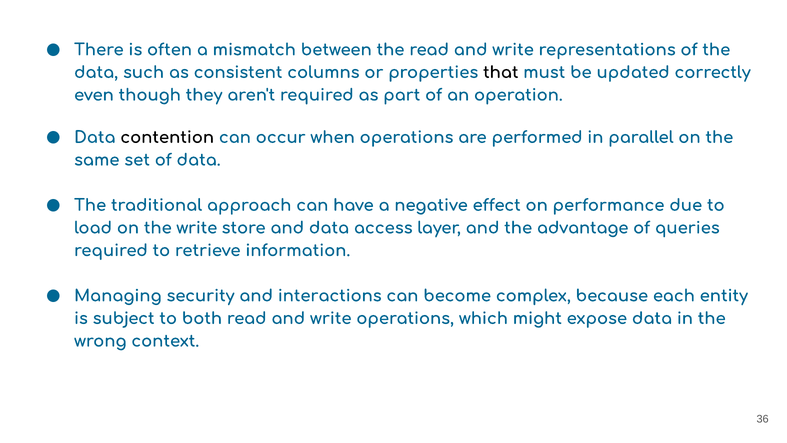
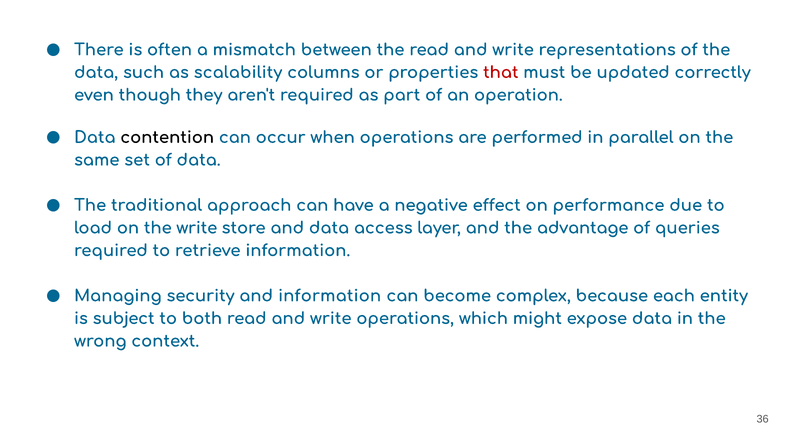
consistent: consistent -> scalability (238, 73)
that colour: black -> red (501, 73)
and interactions: interactions -> information (330, 296)
